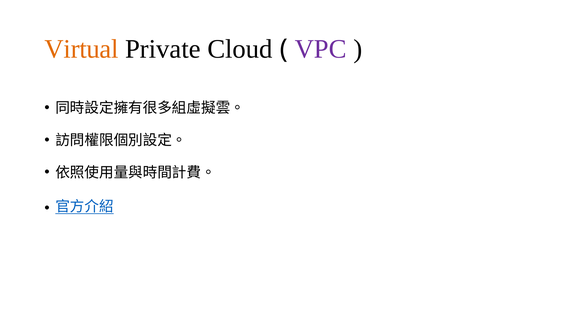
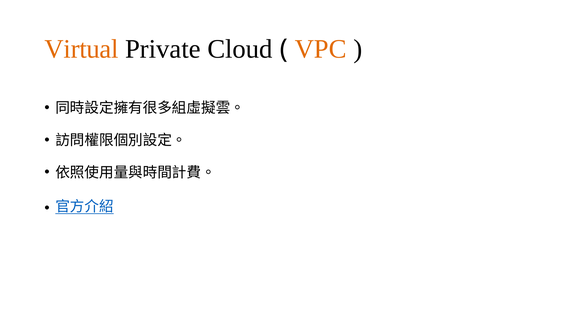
VPC colour: purple -> orange (321, 49)
